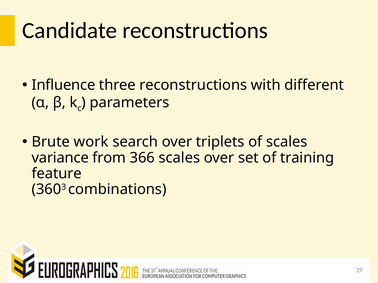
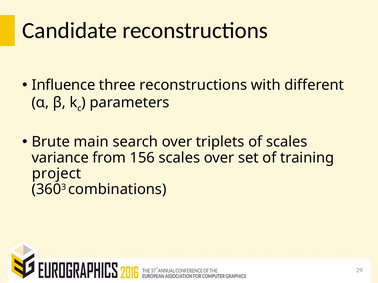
work: work -> main (91, 142)
366: 366 -> 156 (142, 158)
feature: feature -> project (57, 174)
